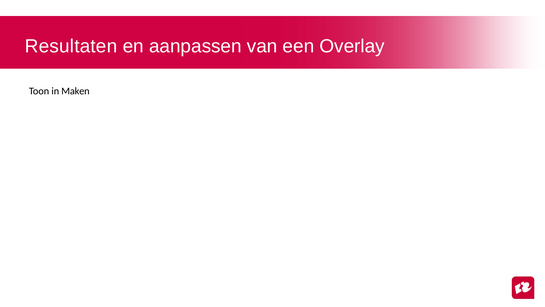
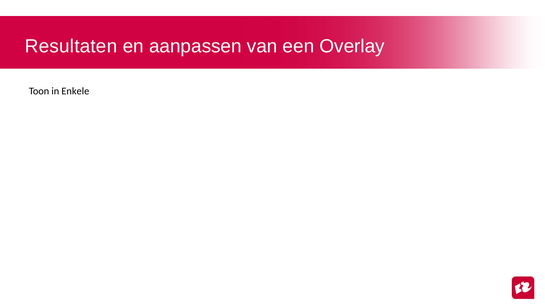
Maken: Maken -> Enkele (75, 91)
